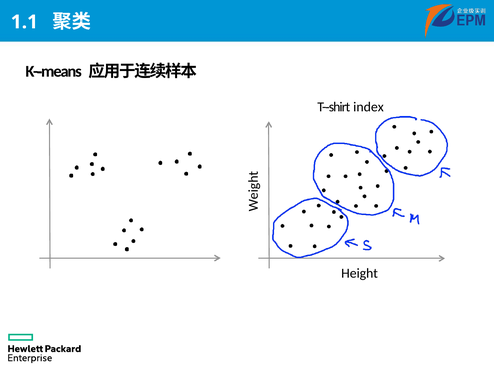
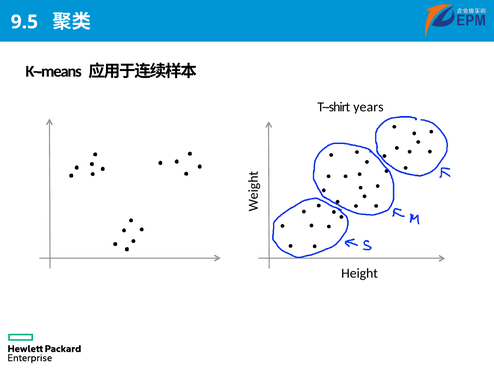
1.1: 1.1 -> 9.5 (24, 22)
index: index -> years (368, 107)
